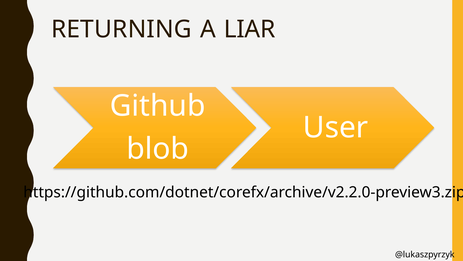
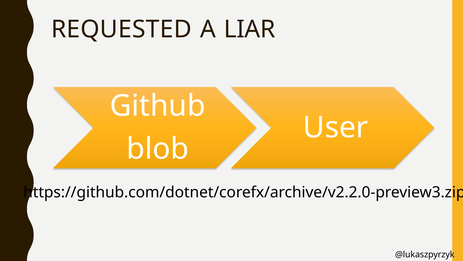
RETURNING: RETURNING -> REQUESTED (121, 29)
